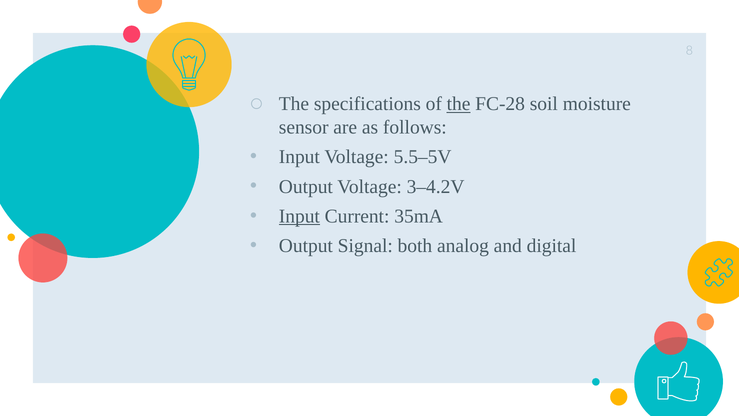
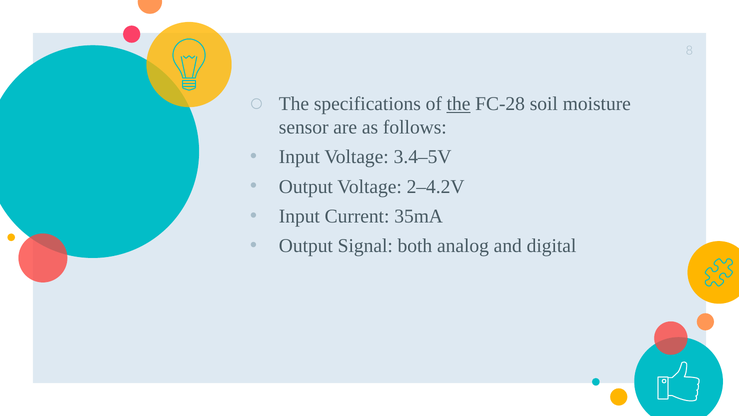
5.5–5V: 5.5–5V -> 3.4–5V (423, 157)
3–4.2V: 3–4.2V -> 2–4.2V (436, 186)
Input underline: present -> none (299, 216)
